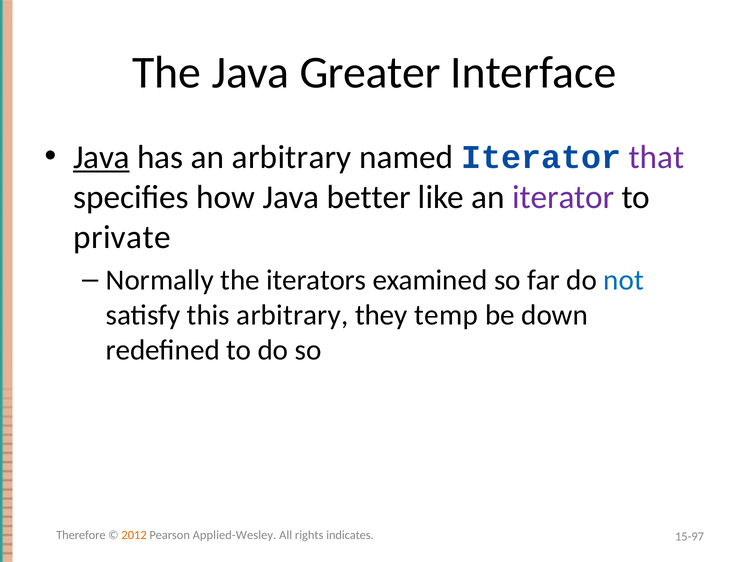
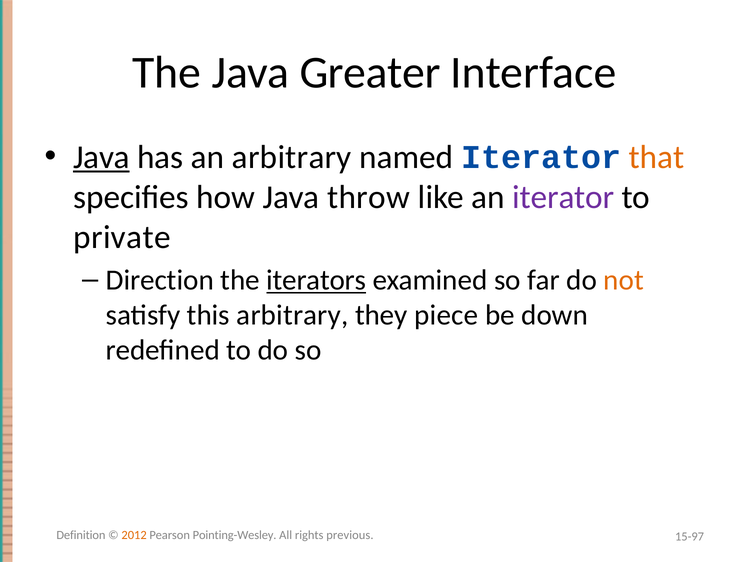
that colour: purple -> orange (657, 157)
better: better -> throw (368, 197)
Normally: Normally -> Direction (160, 280)
iterators underline: none -> present (316, 280)
not colour: blue -> orange (624, 280)
temp: temp -> piece (446, 315)
Therefore: Therefore -> Definition (81, 535)
Applied-Wesley: Applied-Wesley -> Pointing-Wesley (235, 535)
indicates: indicates -> previous (350, 535)
